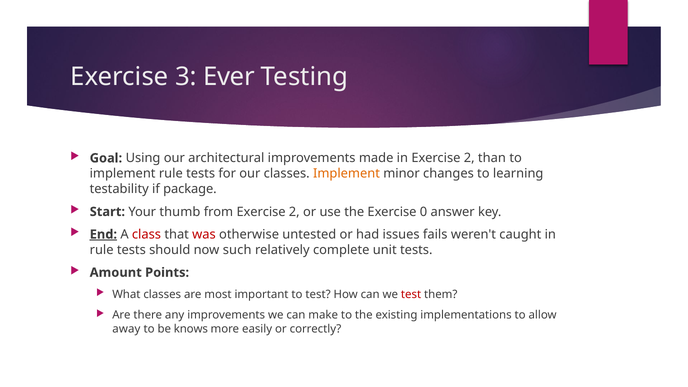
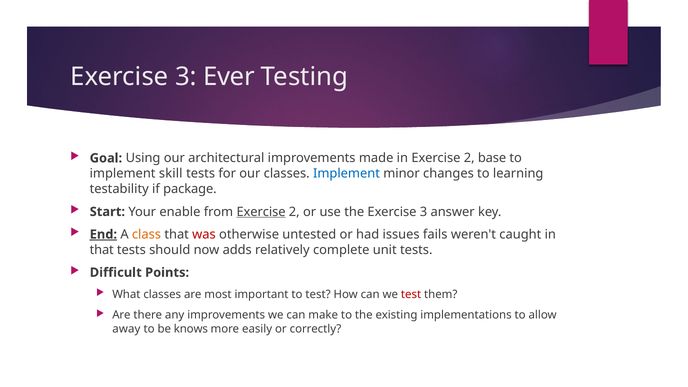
than: than -> base (492, 158)
implement rule: rule -> skill (171, 174)
Implement colour: orange -> blue (346, 174)
thumb: thumb -> enable (180, 212)
Exercise underline: none -> present (261, 212)
the Exercise 0: 0 -> 3 (424, 212)
class colour: red -> orange (146, 234)
rule: rule -> that (102, 250)
such: such -> adds (237, 250)
Amount: Amount -> Difficult (116, 273)
